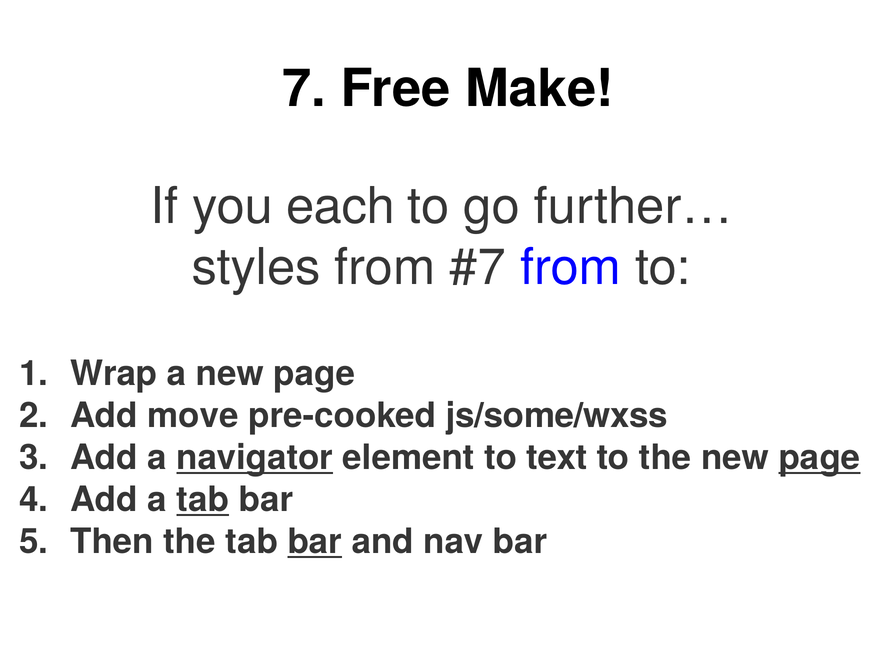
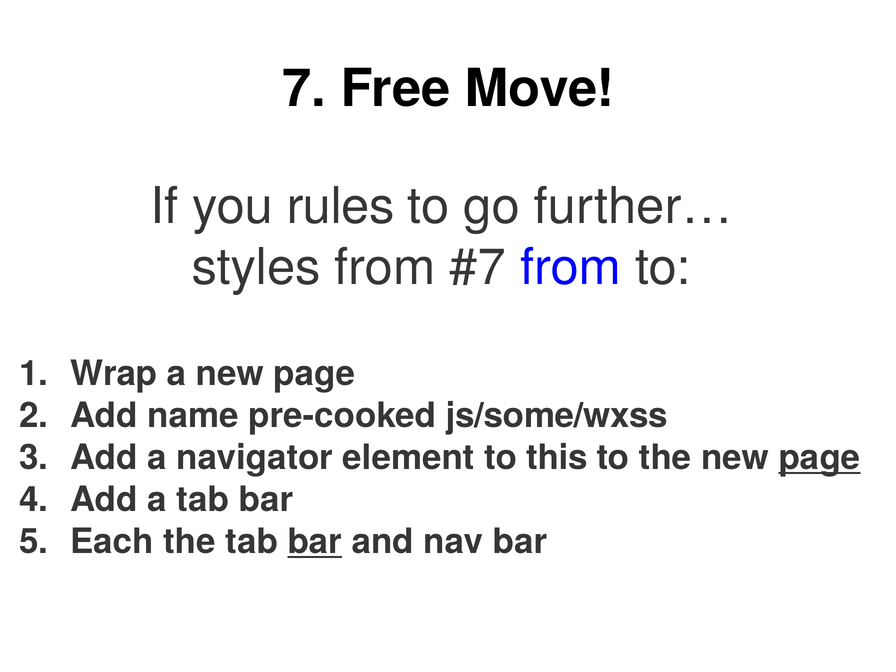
Make: Make -> Move (540, 89)
each: each -> rules (341, 207)
move: move -> name (193, 416)
navigator underline: present -> none (255, 458)
text: text -> this (557, 458)
tab underline: present -> none (203, 500)
Then: Then -> Each (112, 542)
